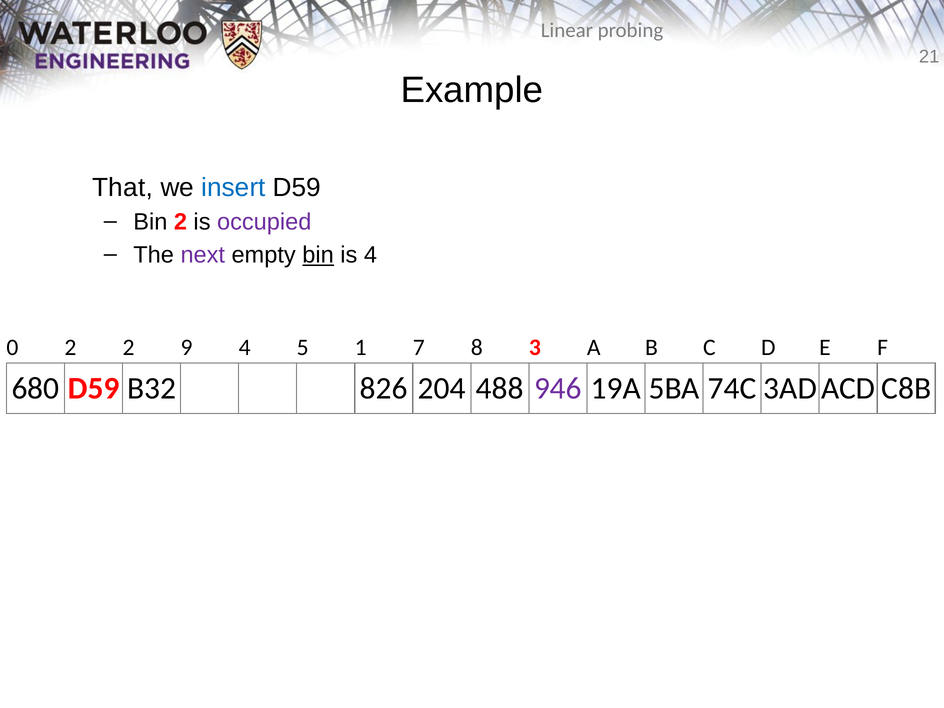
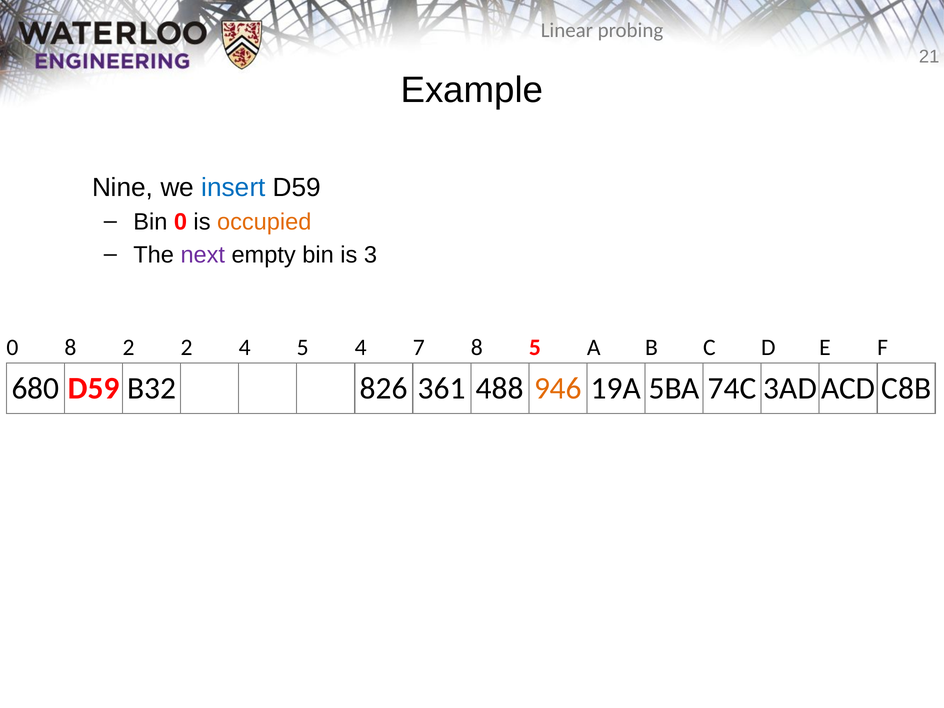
That: That -> Nine (123, 188)
Bin 2: 2 -> 0 (180, 222)
occupied colour: purple -> orange (264, 222)
bin underline: present -> none (318, 255)
is 4: 4 -> 3 (370, 255)
0 2: 2 -> 8 (70, 348)
2 9: 9 -> 2 (187, 348)
5 1: 1 -> 4 (361, 348)
8 3: 3 -> 5 (535, 348)
204: 204 -> 361 (442, 388)
946 colour: purple -> orange (558, 388)
